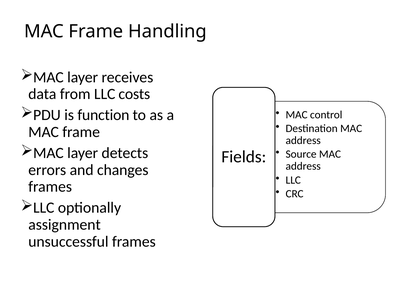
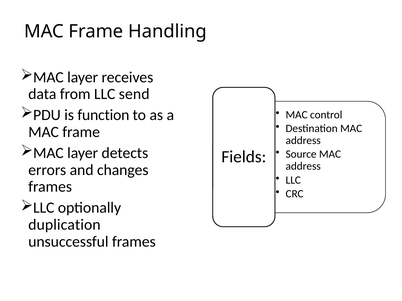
costs: costs -> send (134, 94)
assignment: assignment -> duplication (64, 225)
